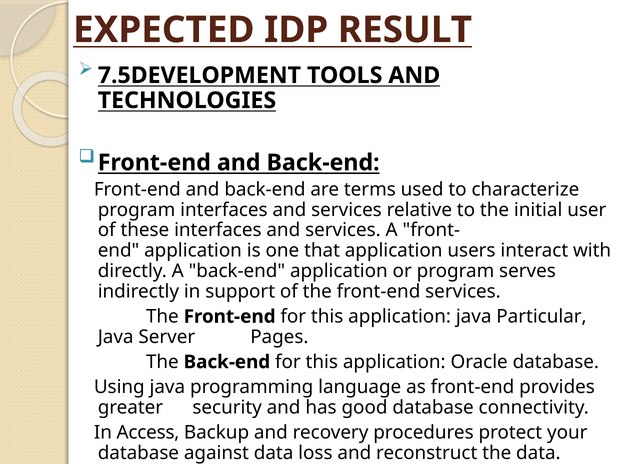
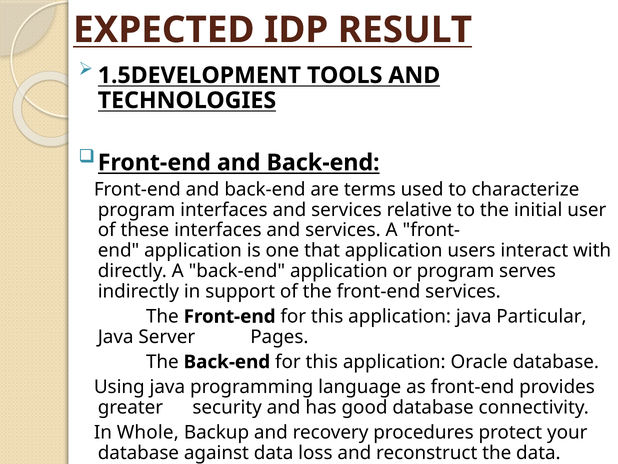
7.5DEVELOPMENT: 7.5DEVELOPMENT -> 1.5DEVELOPMENT (199, 75)
Access: Access -> Whole (148, 432)
